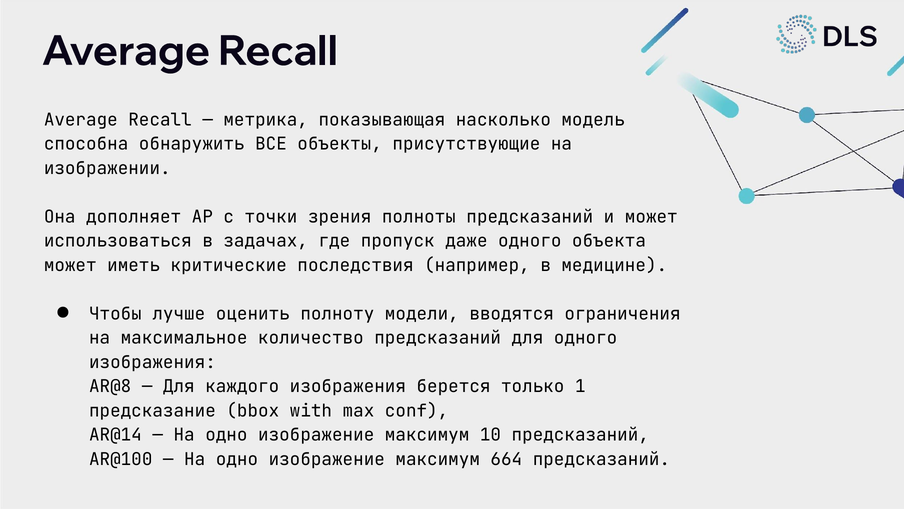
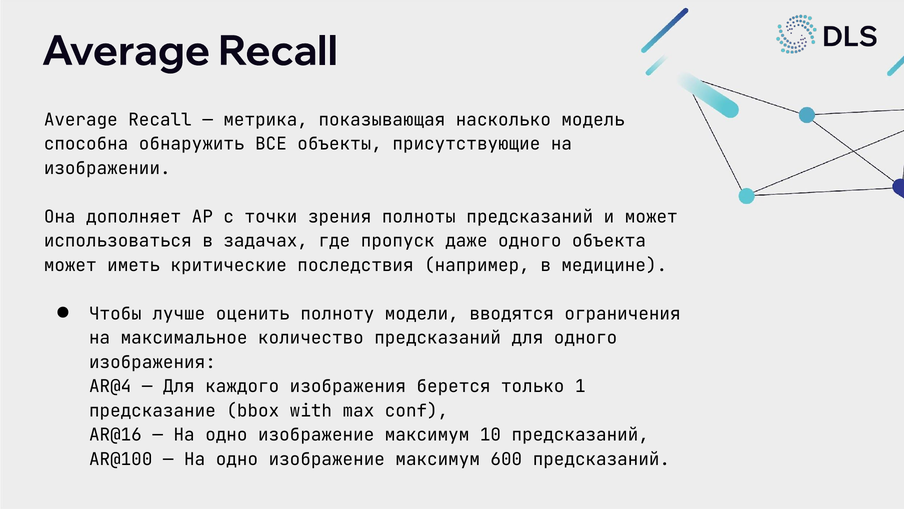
AR@8: AR@8 -> AR@4 (110, 386)
AR@14: AR@14 -> AR@16 (115, 435)
664: 664 -> 600 (506, 459)
